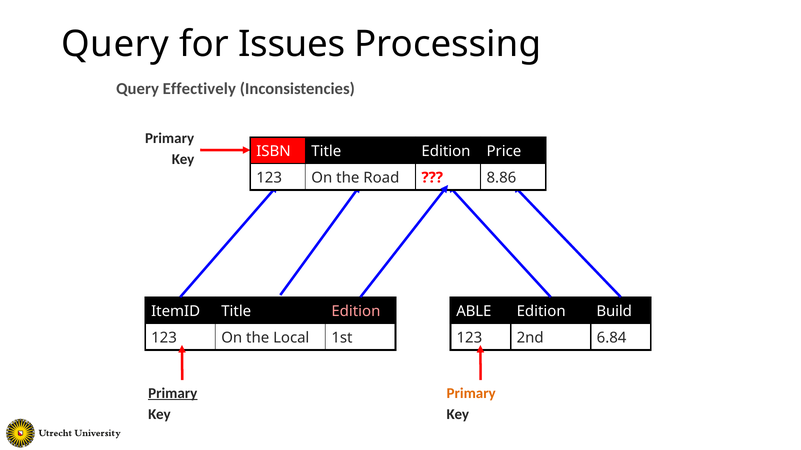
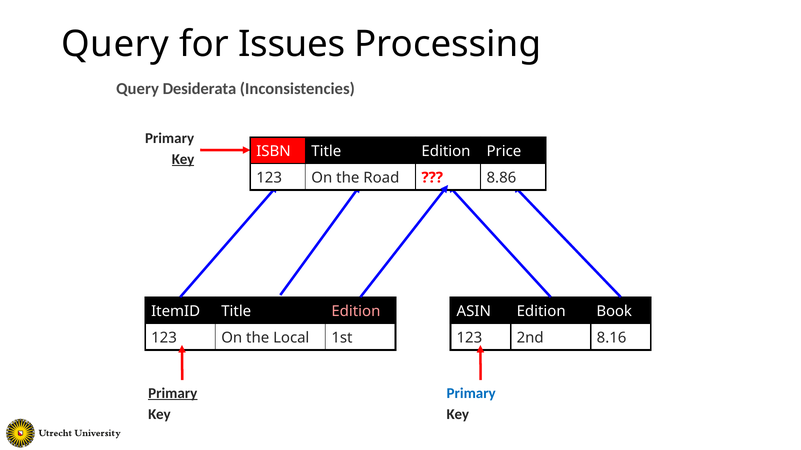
Effectively: Effectively -> Desiderata (199, 89)
Key underline: none -> present (183, 159)
ABLE: ABLE -> ASIN (474, 312)
Build: Build -> Book (614, 312)
6.84: 6.84 -> 8.16 (612, 338)
Primary colour: orange -> blue (471, 394)
